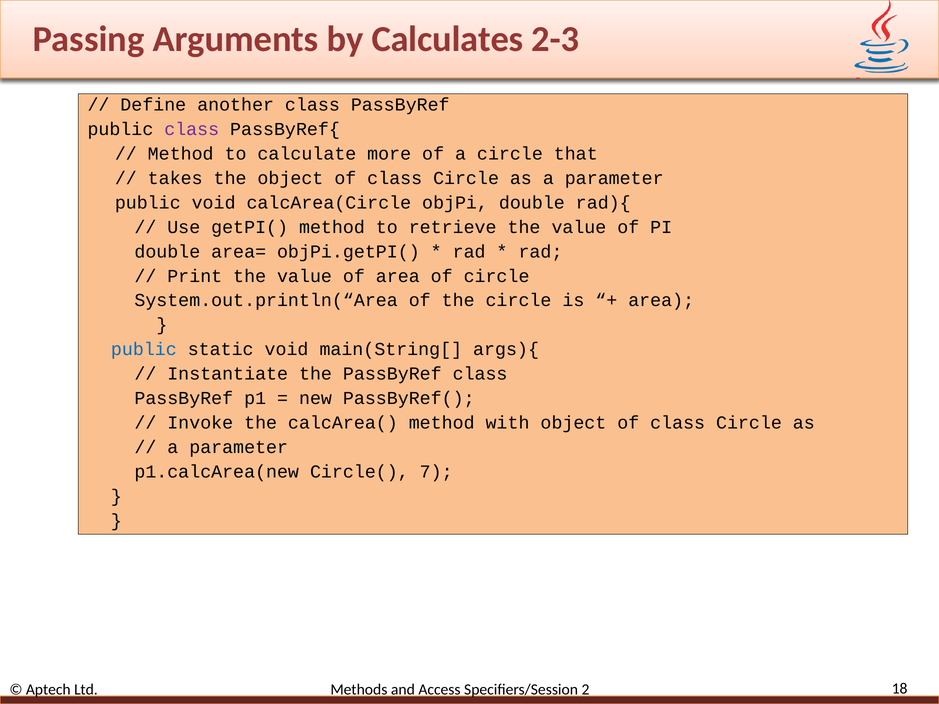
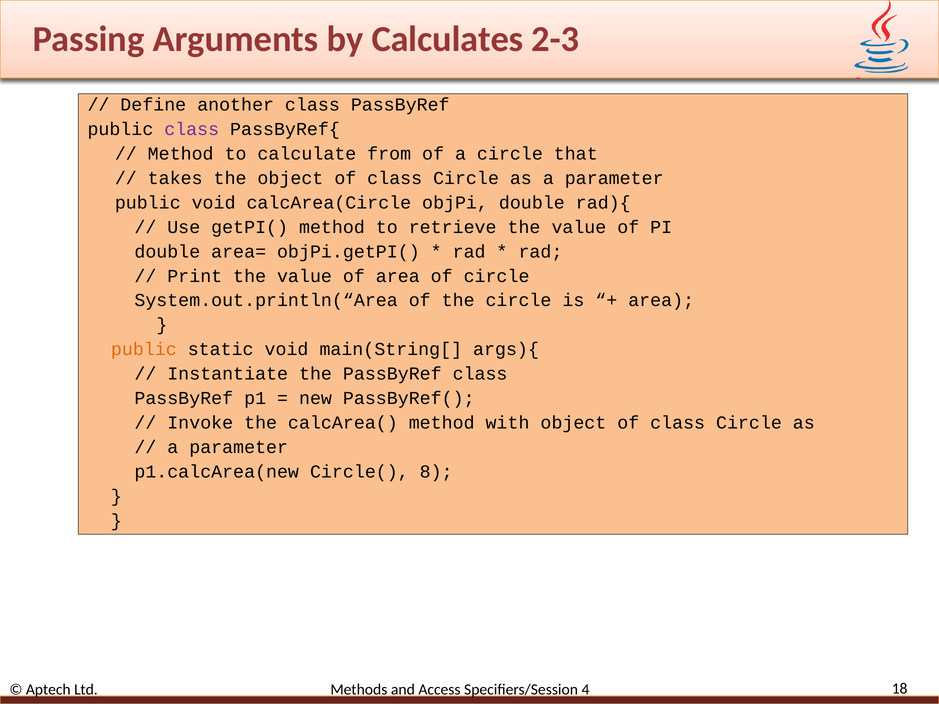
more: more -> from (389, 154)
public colour: blue -> orange (144, 349)
7: 7 -> 8 (436, 472)
2: 2 -> 4 (586, 690)
